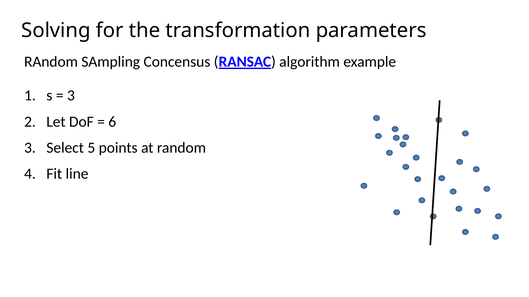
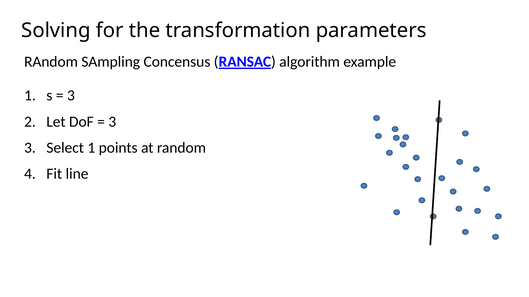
6: 6 -> 3 (112, 122)
Select 5: 5 -> 1 (91, 148)
